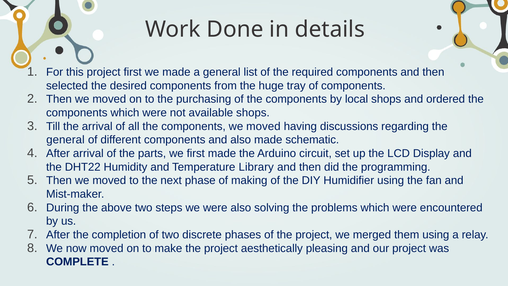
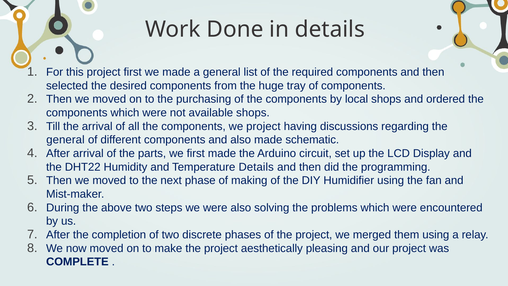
components we moved: moved -> project (263, 126)
Temperature Library: Library -> Details (256, 167)
